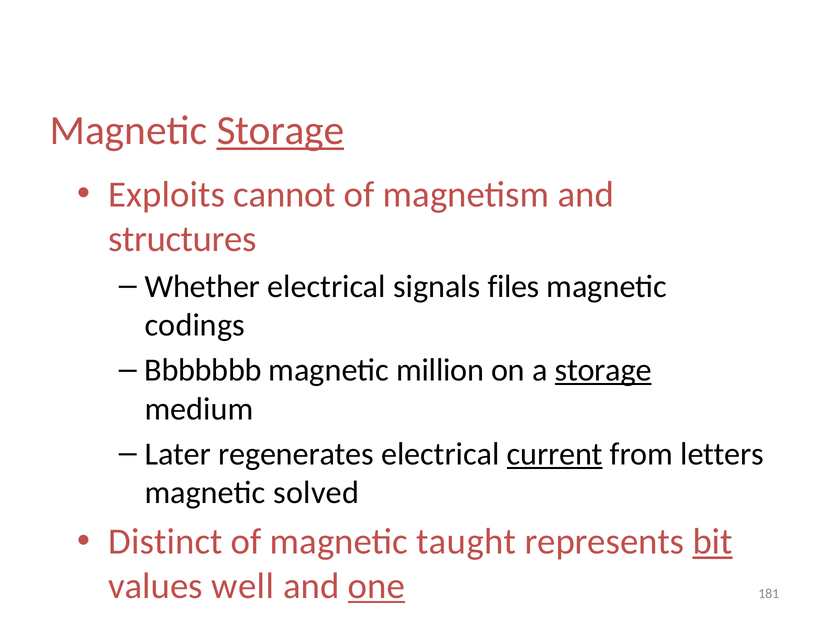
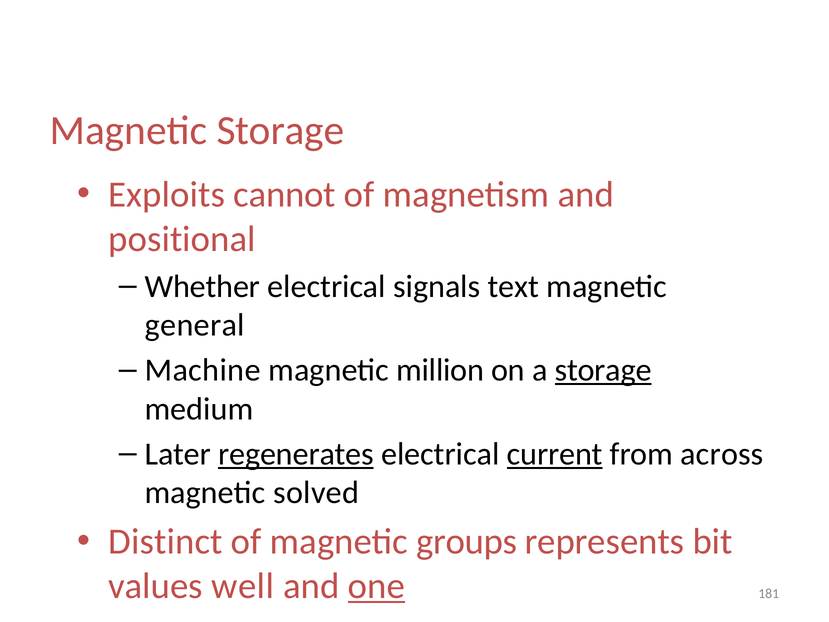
Storage underline: present -> none (280, 131)
structures: structures -> positional (182, 239)
files: files -> text (513, 286)
codings: codings -> general (195, 325)
Bbbbbbb: Bbbbbbb -> Machine (203, 370)
regenerates underline: none -> present (296, 454)
letters: letters -> across (722, 454)
taught: taught -> groups (467, 542)
bit underline: present -> none (713, 542)
